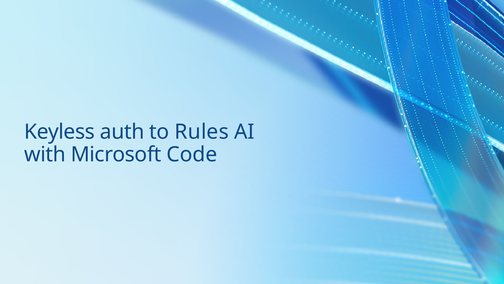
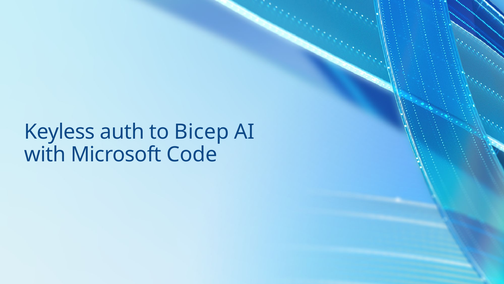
Rules: Rules -> Bicep (202, 132)
